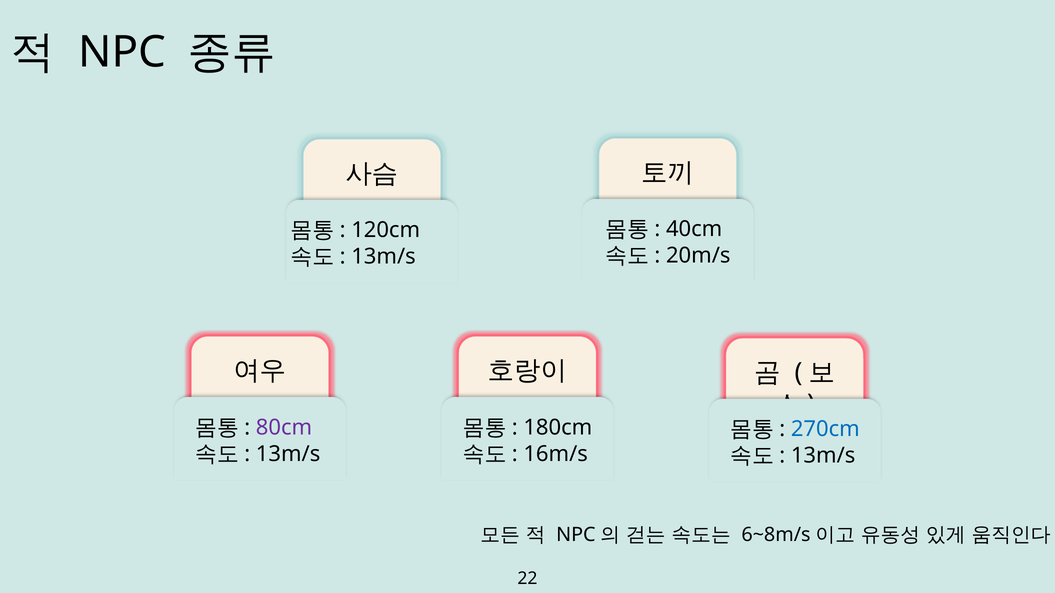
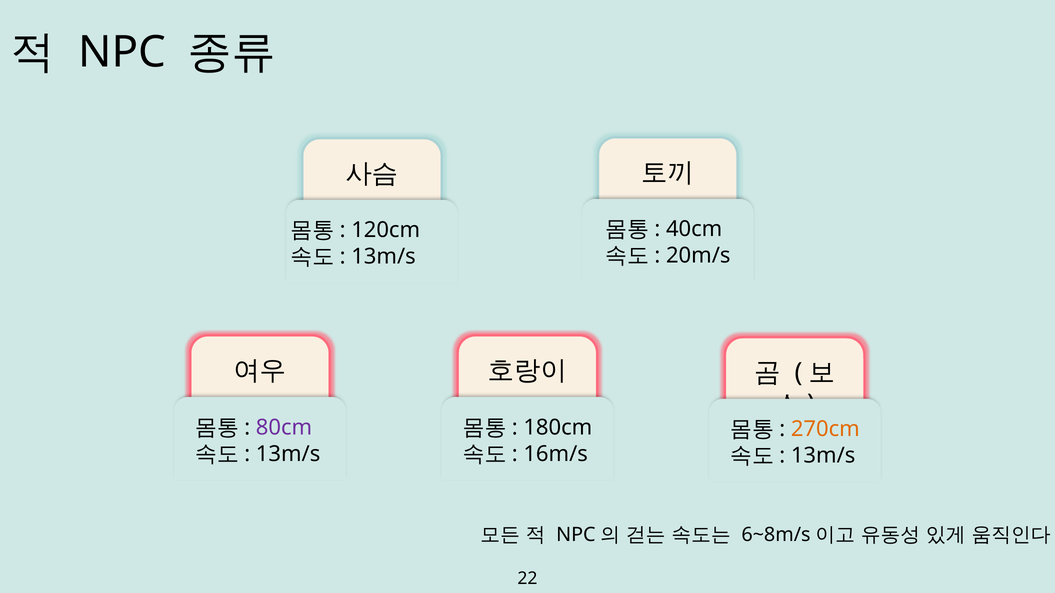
270cm colour: blue -> orange (825, 429)
